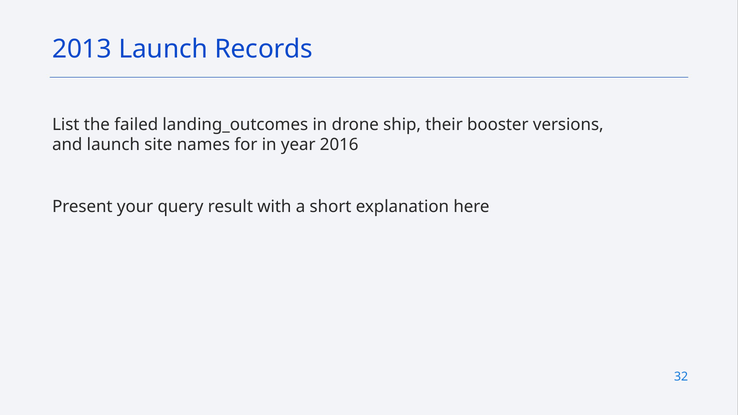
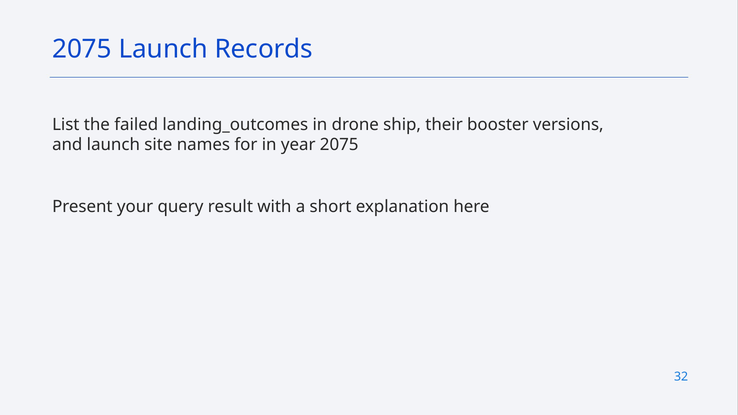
2013: 2013 -> 2075 (82, 49)
year 2016: 2016 -> 2075 (339, 145)
